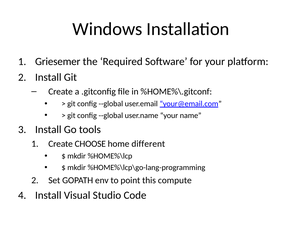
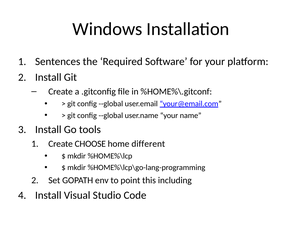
Griesemer: Griesemer -> Sentences (58, 62)
compute: compute -> including (175, 181)
